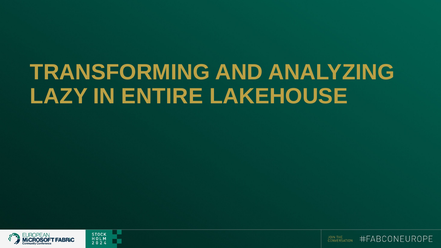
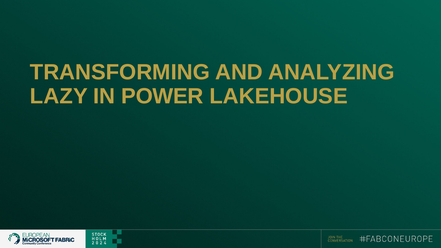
ENTIRE: ENTIRE -> POWER (162, 96)
